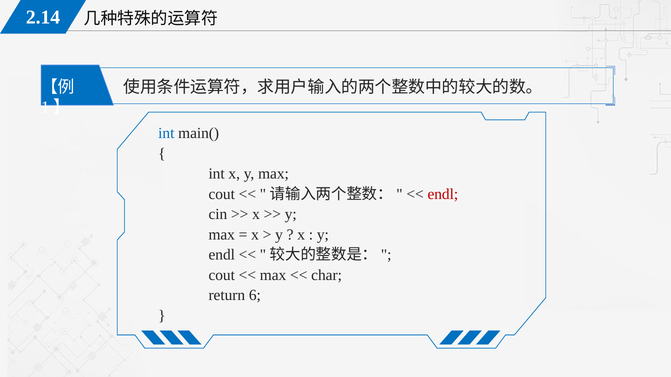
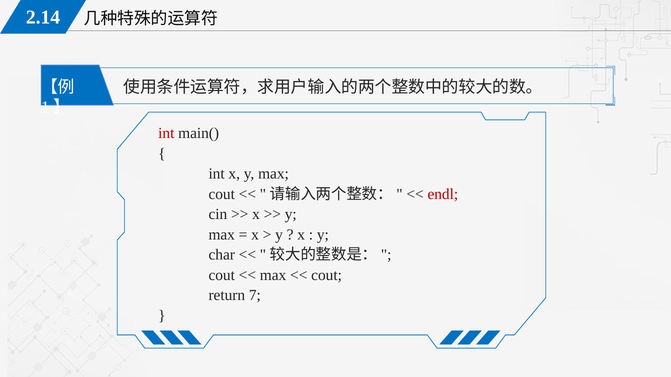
int colour: blue -> red (166, 133)
endl: endl -> char (222, 255)
char: char -> cout (327, 275)
6: 6 -> 7 (255, 296)
